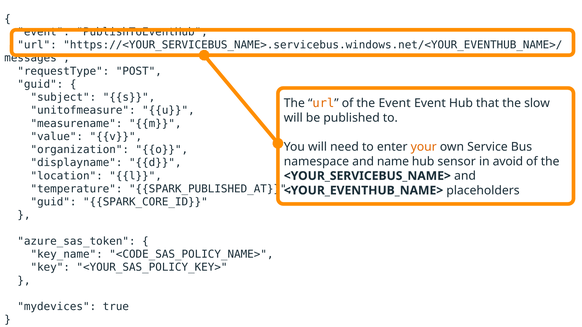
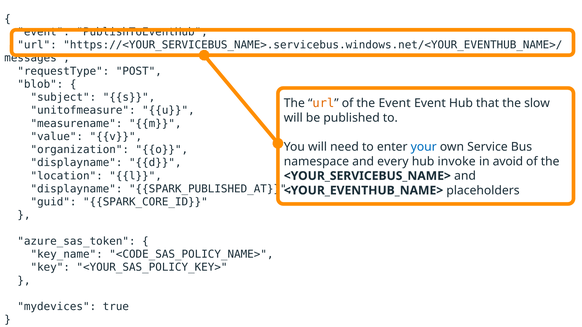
guid: guid -> blob (40, 84)
your colour: orange -> blue (424, 147)
name: name -> every (393, 162)
sensor: sensor -> invoke (457, 162)
temperature: temperature -> displayname (76, 189)
